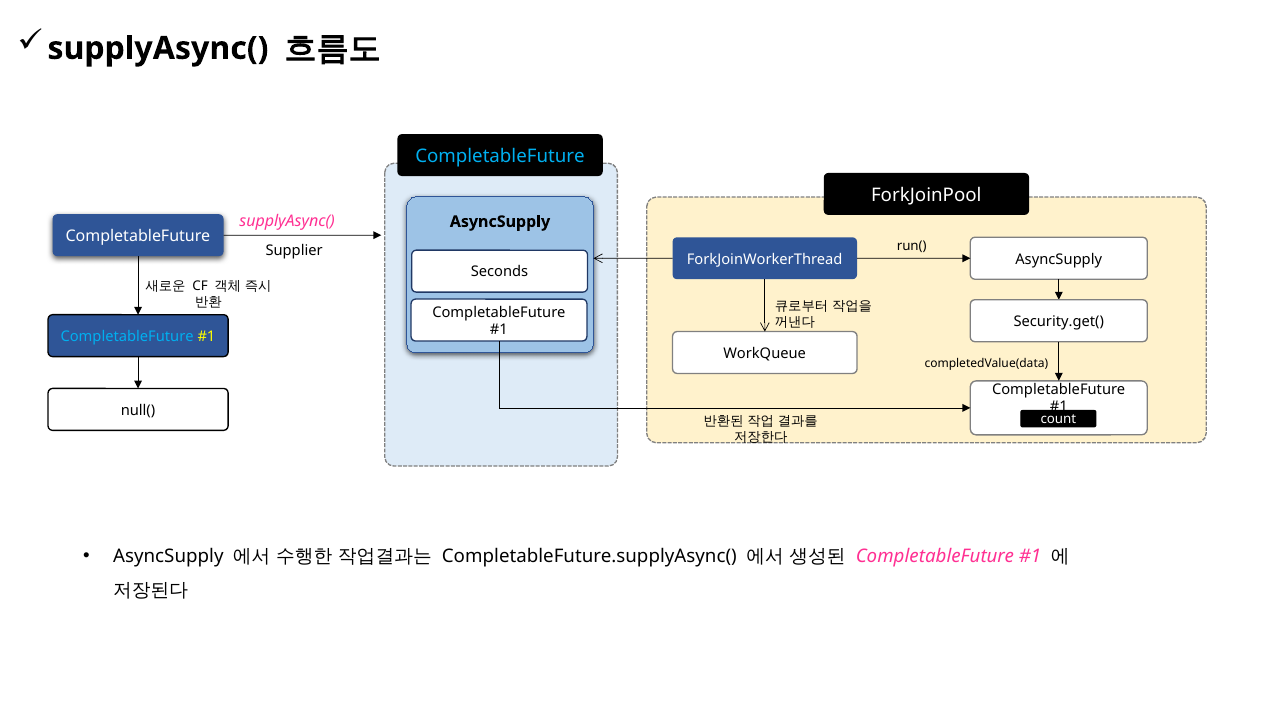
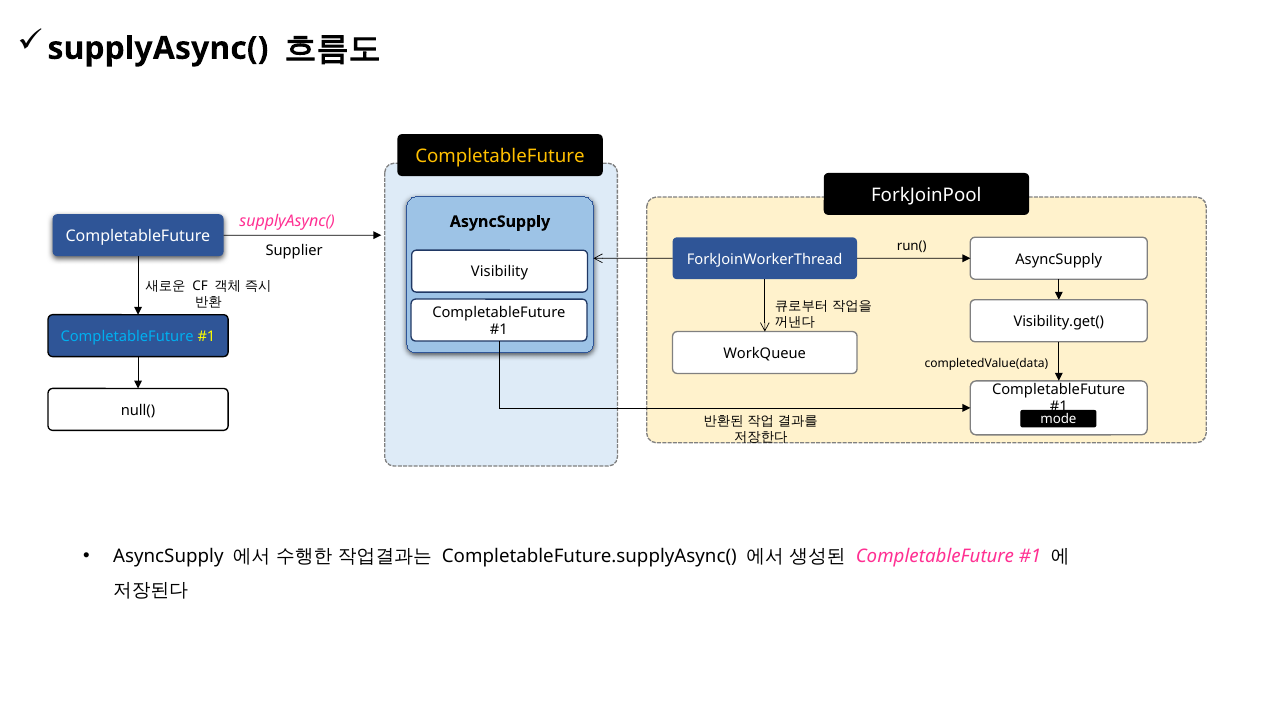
CompletableFuture colour: light blue -> yellow (500, 156)
Seconds: Seconds -> Visibility (500, 272)
Security.get(: Security.get( -> Visibility.get( (1059, 322)
count: count -> mode (1058, 419)
